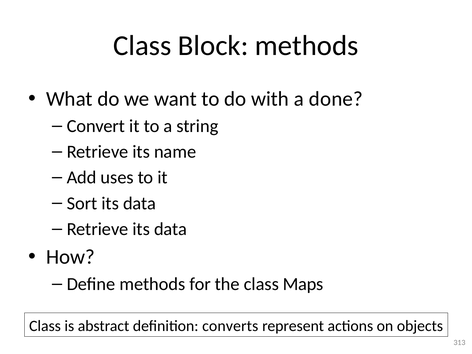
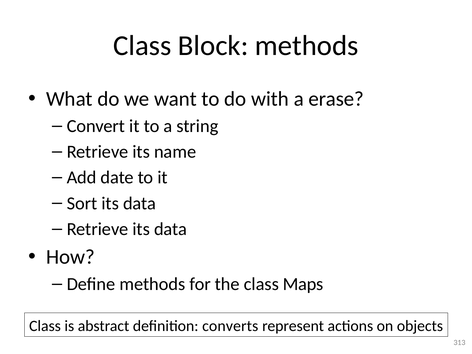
done: done -> erase (336, 99)
uses: uses -> date (117, 178)
